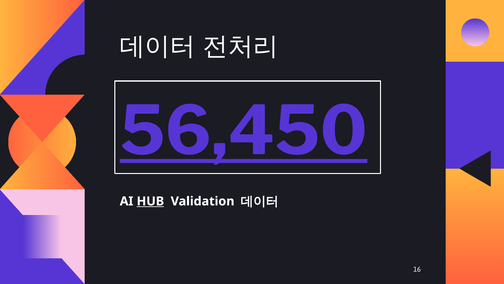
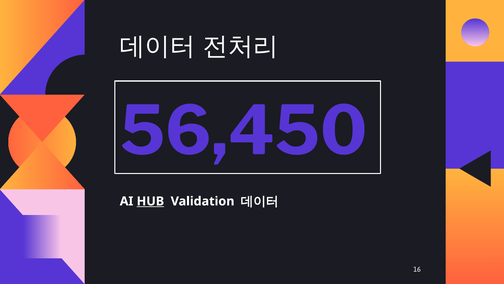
56,450 underline: present -> none (244, 132)
